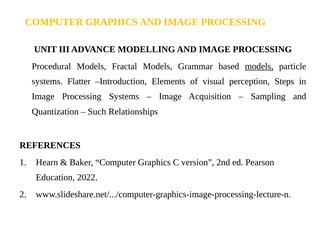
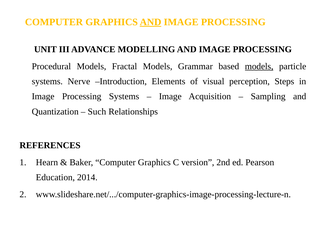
AND underline: none -> present (151, 22)
Flatter: Flatter -> Nerve (79, 81)
2022: 2022 -> 2014 (87, 177)
